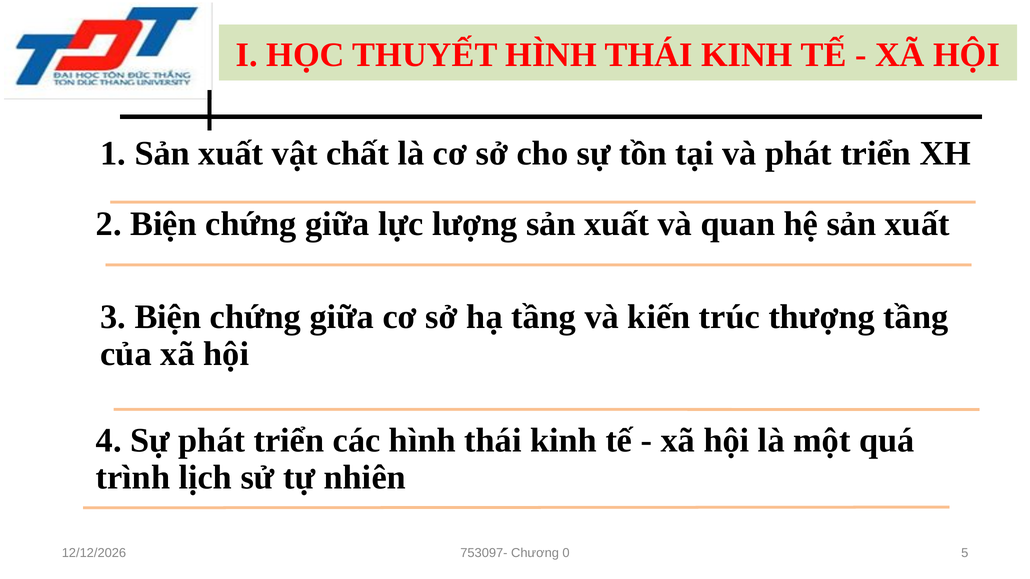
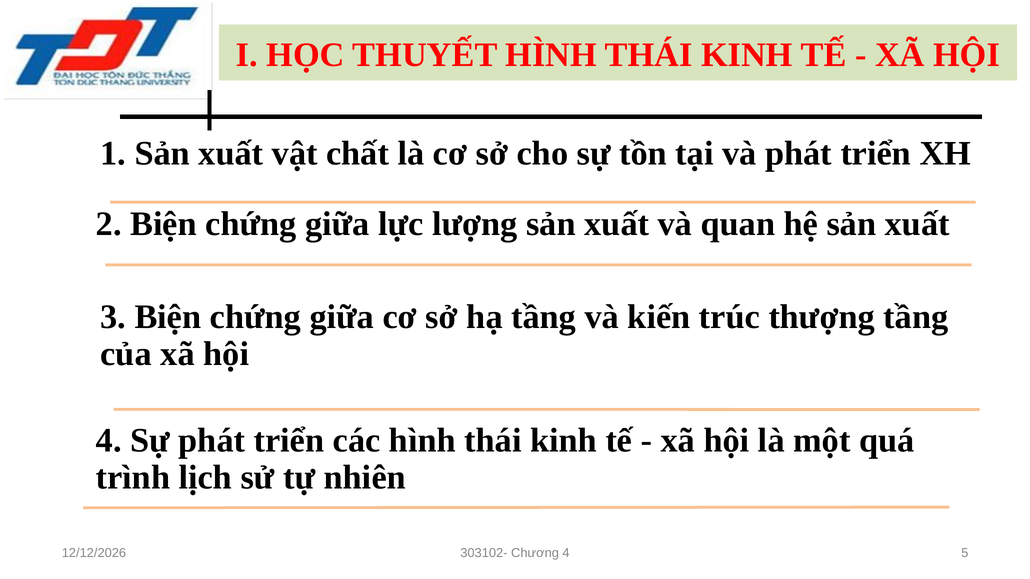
753097-: 753097- -> 303102- (484, 553)
Chương 0: 0 -> 4 (566, 553)
